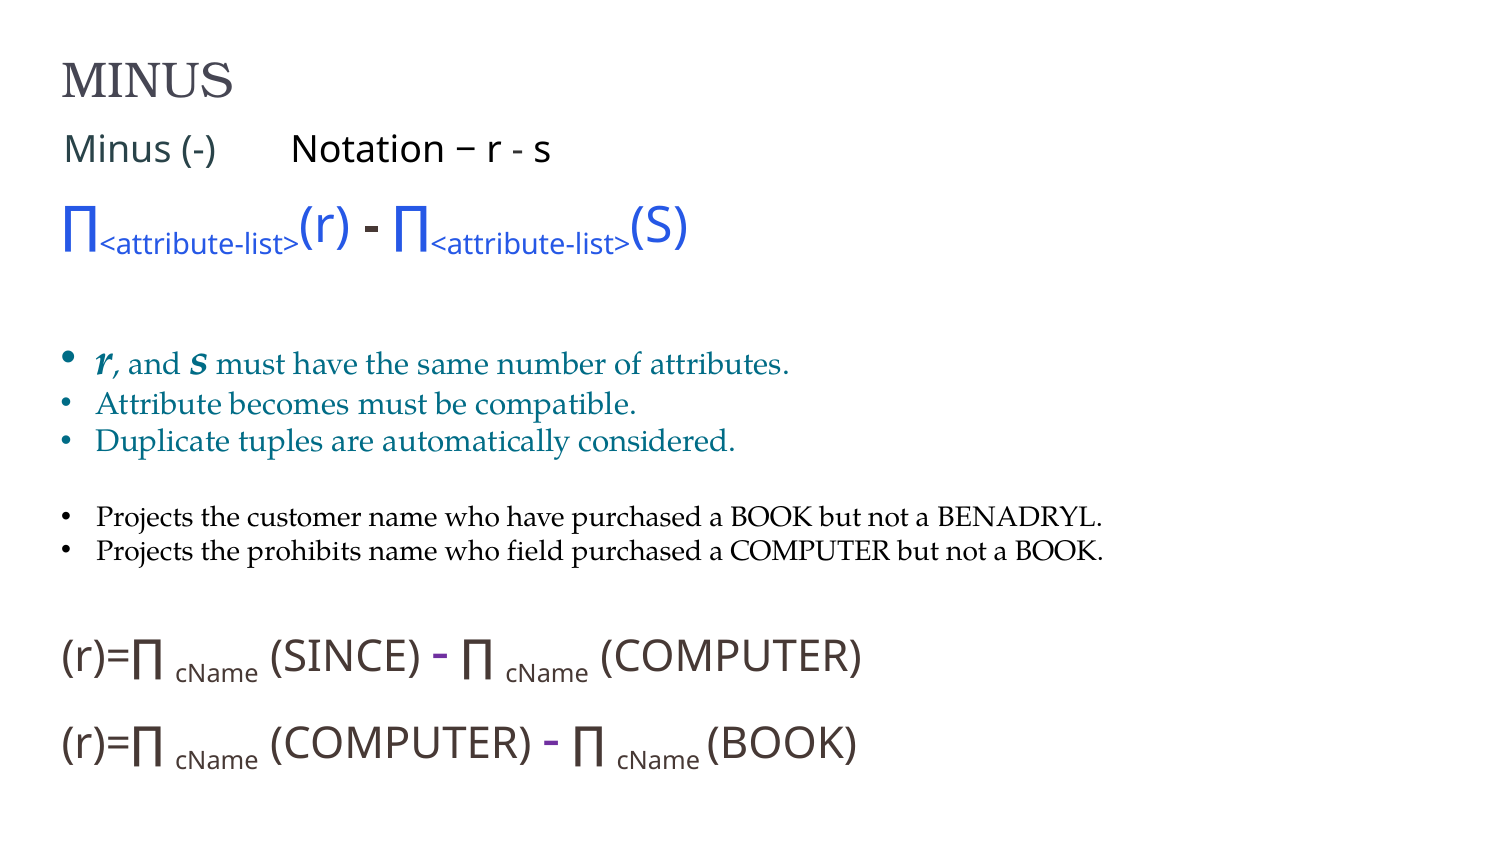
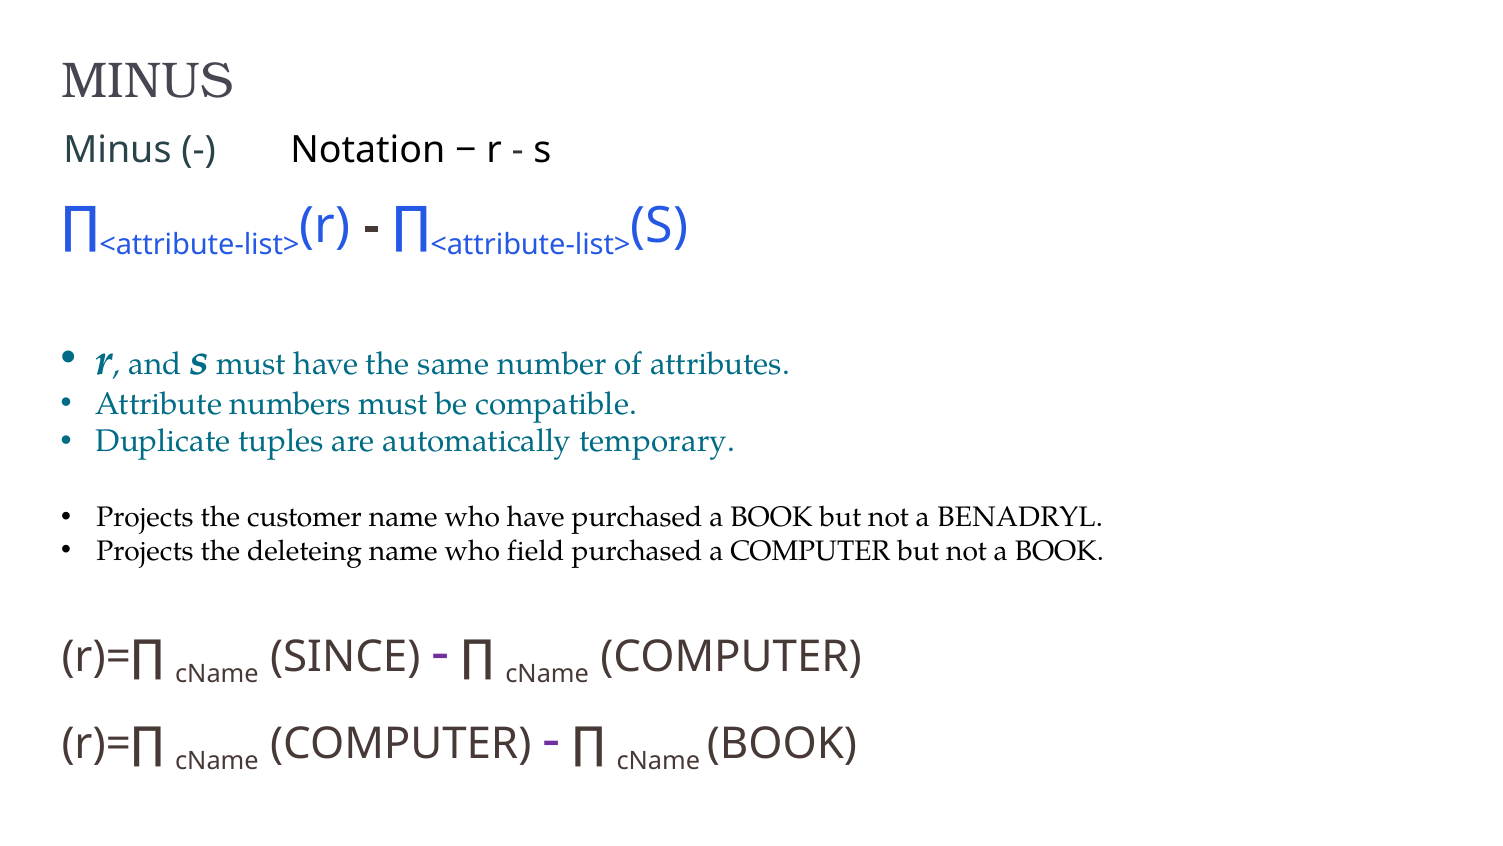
becomes: becomes -> numbers (290, 404)
considered: considered -> temporary (657, 441)
prohibits: prohibits -> deleteing (305, 551)
